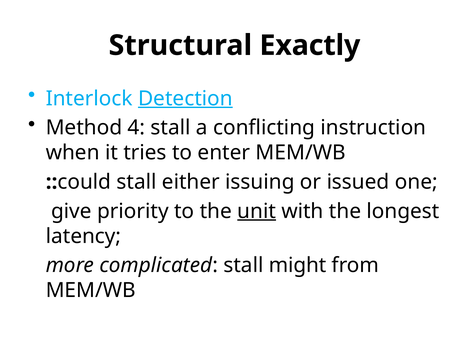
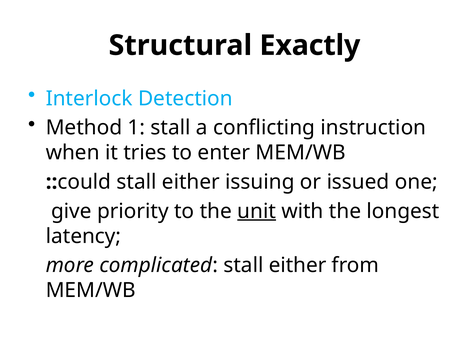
Detection underline: present -> none (185, 98)
4: 4 -> 1 (136, 128)
complicated stall might: might -> either (298, 265)
